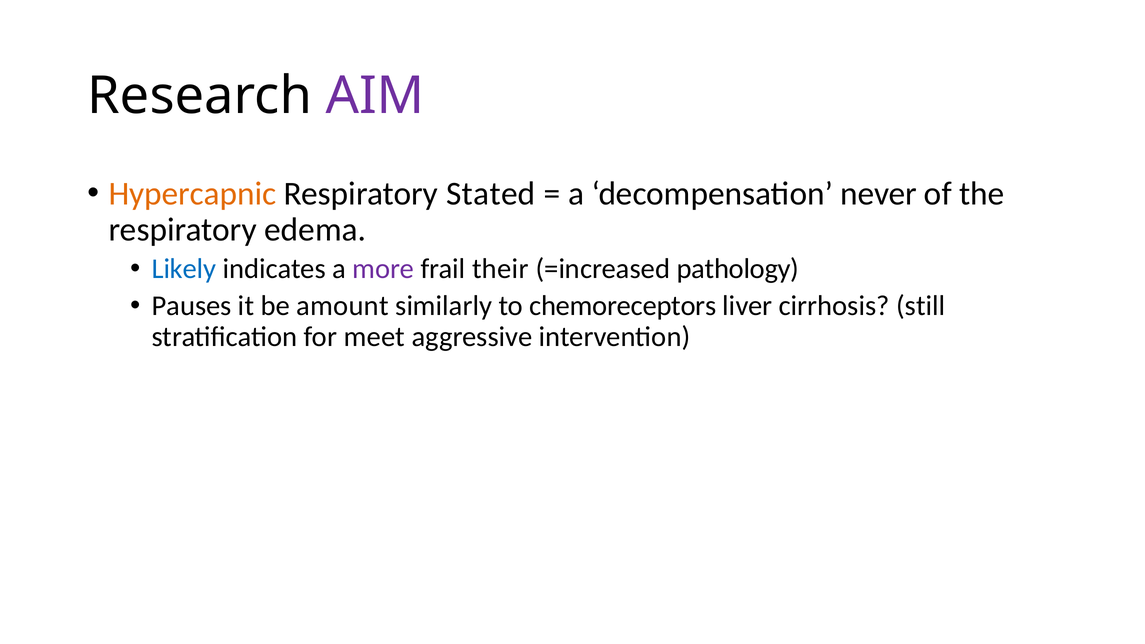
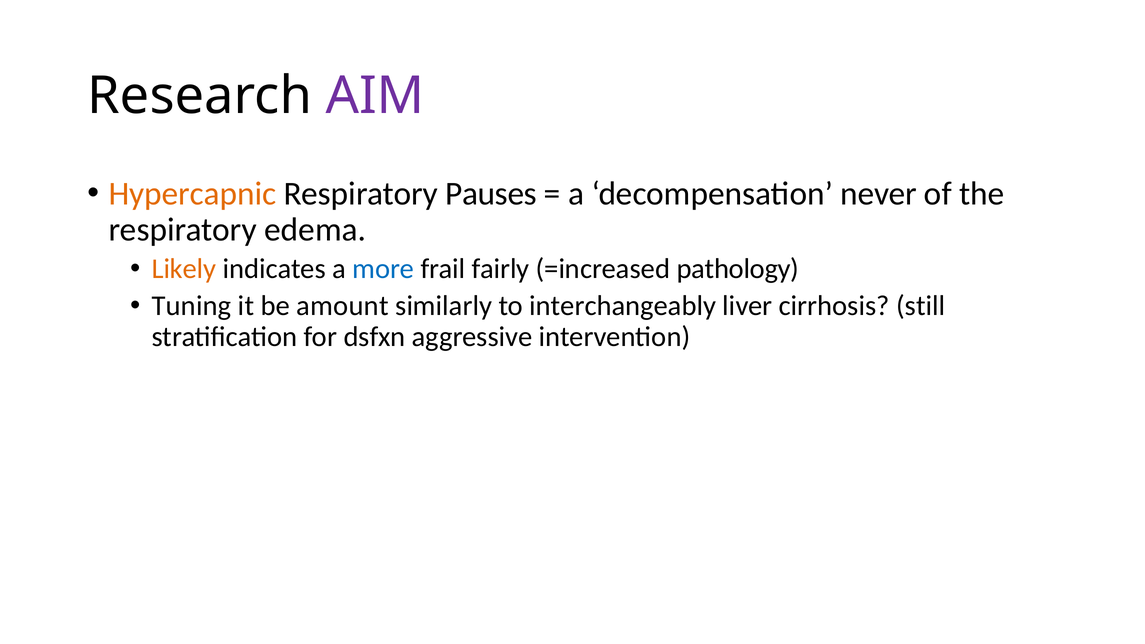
Stated: Stated -> Pauses (491, 194)
Likely colour: blue -> orange (184, 269)
more colour: purple -> blue (383, 269)
their: their -> fairly (501, 269)
Pauses: Pauses -> Tuning (192, 306)
chemoreceptors: chemoreceptors -> interchangeably (623, 306)
meet: meet -> dsfxn (374, 337)
